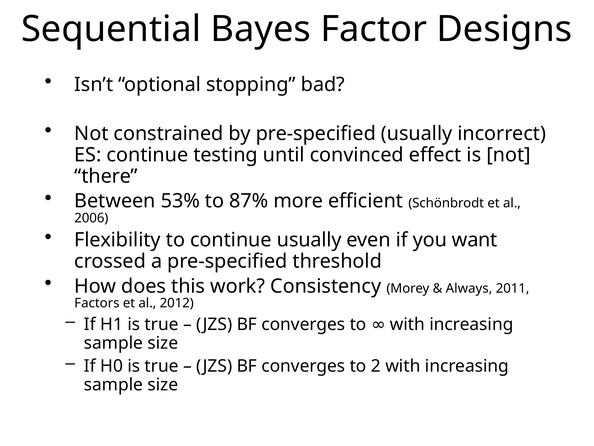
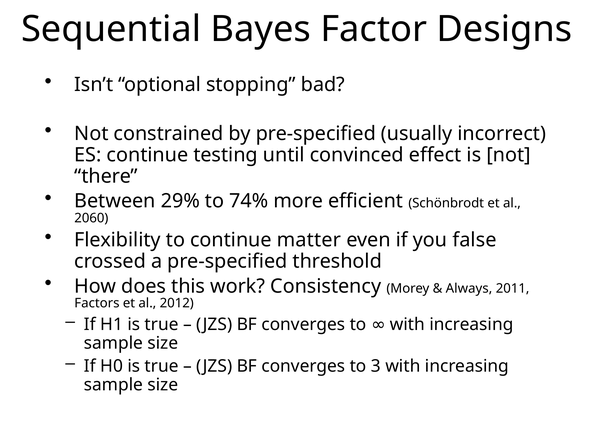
53%: 53% -> 29% (180, 201)
87%: 87% -> 74% (249, 201)
2006: 2006 -> 2060 (91, 218)
continue usually: usually -> matter (309, 240)
want: want -> false (475, 240)
2: 2 -> 3 (376, 366)
